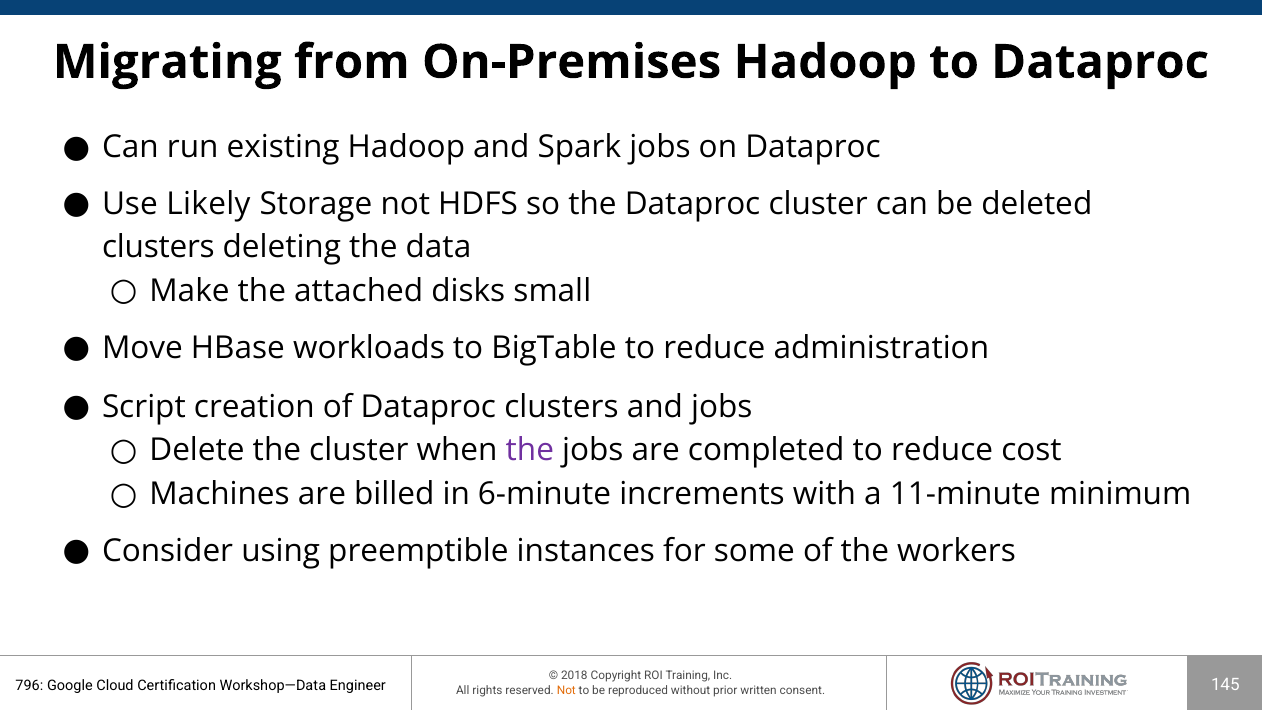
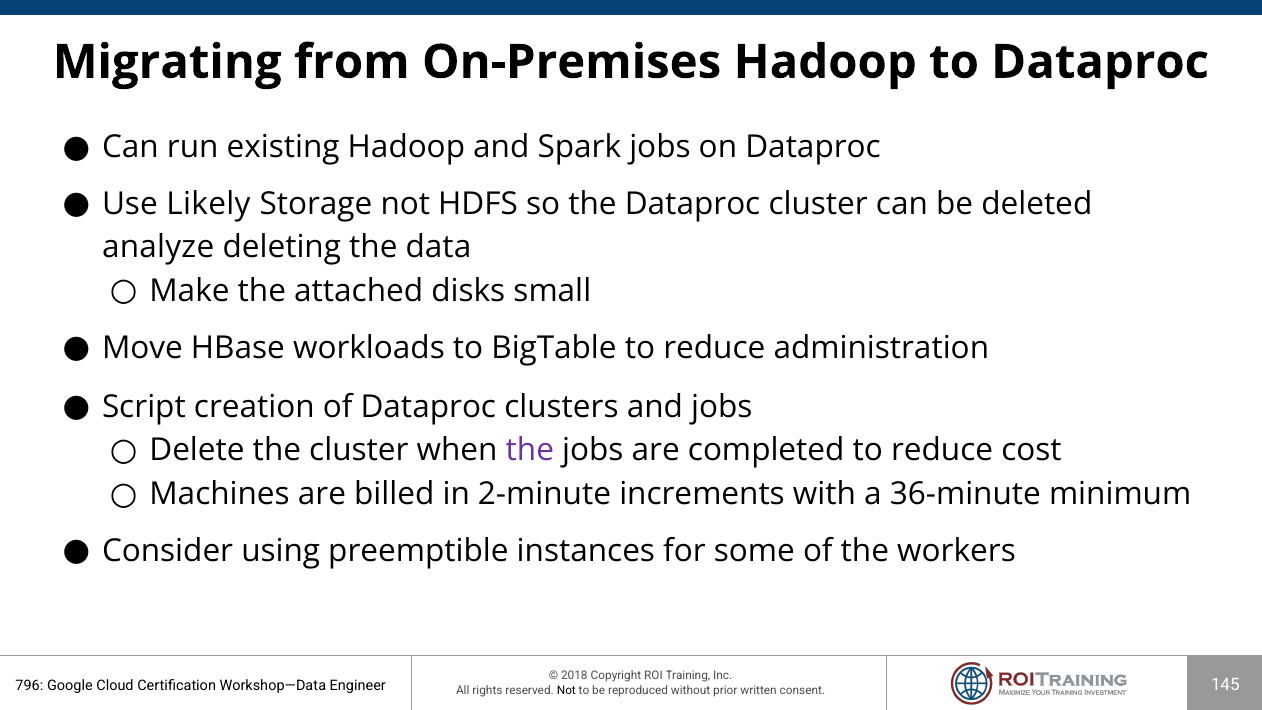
clusters: clusters -> analyze (158, 247)
6-minute: 6-minute -> 2-minute (544, 494)
11-minute: 11-minute -> 36-minute (965, 494)
Not colour: orange -> black (566, 690)
